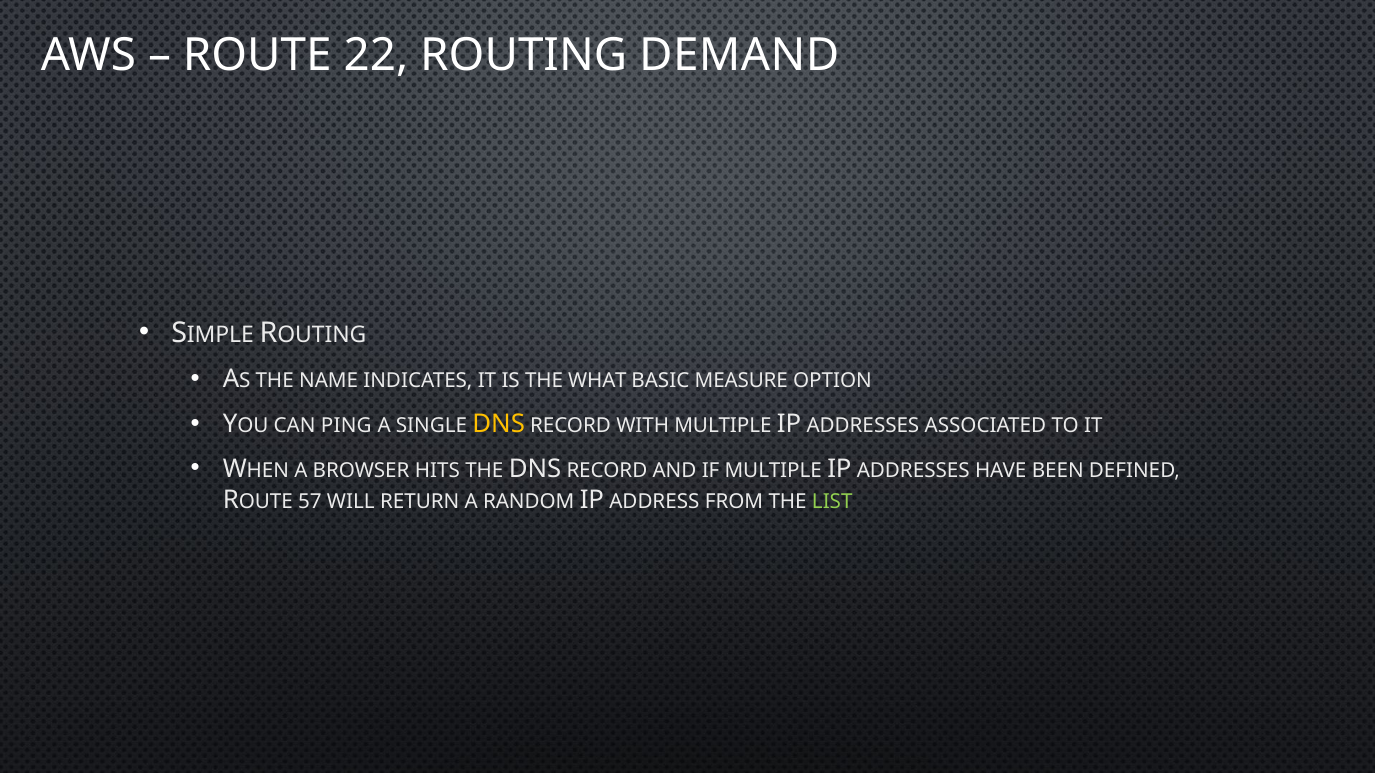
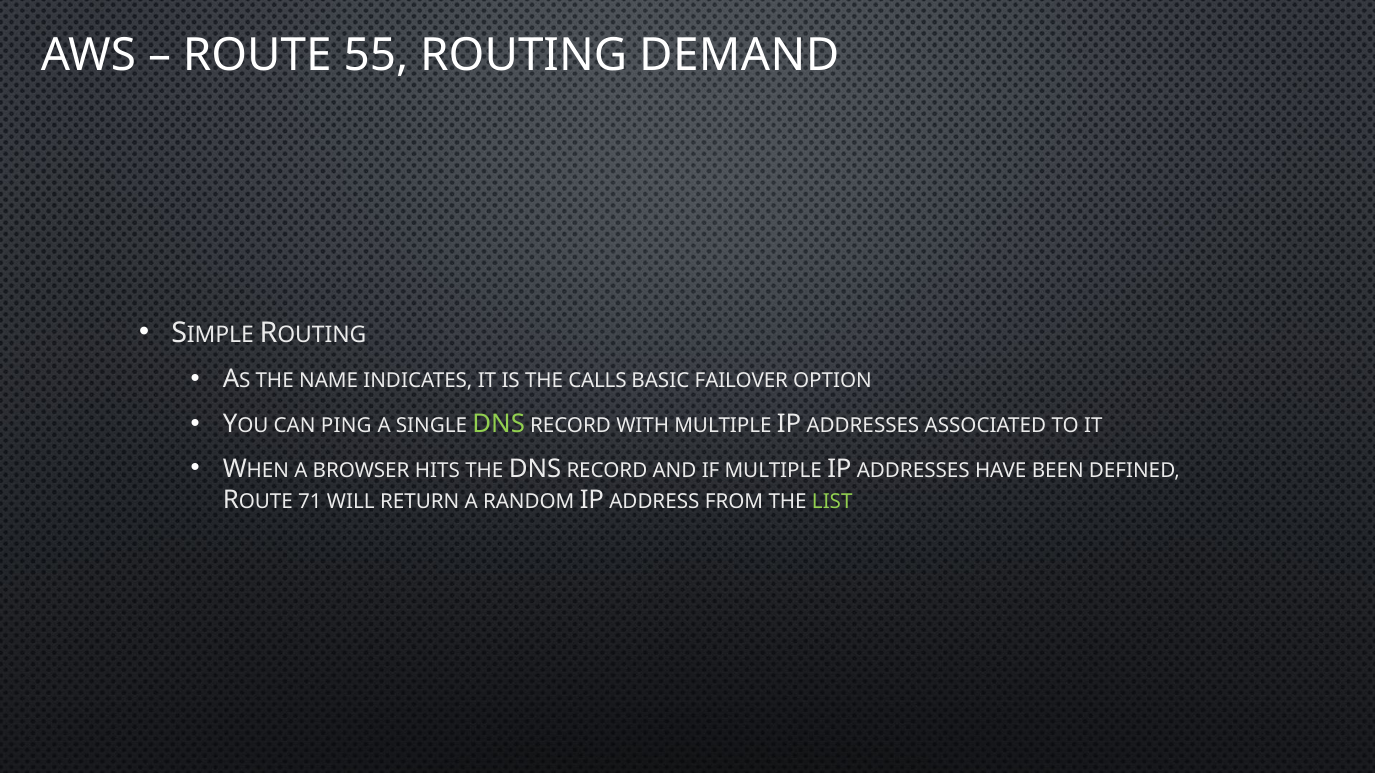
22: 22 -> 55 (376, 56)
WHAT: WHAT -> CALLS (597, 381)
MEASURE: MEASURE -> FAILOVER (741, 381)
DNS colour: yellow -> light green (499, 424)
57: 57 -> 71 (310, 502)
